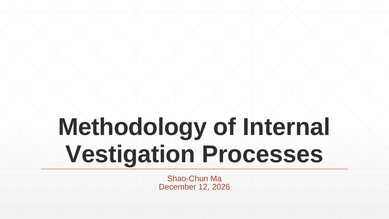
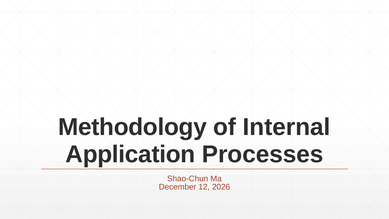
Vestigation: Vestigation -> Application (130, 154)
